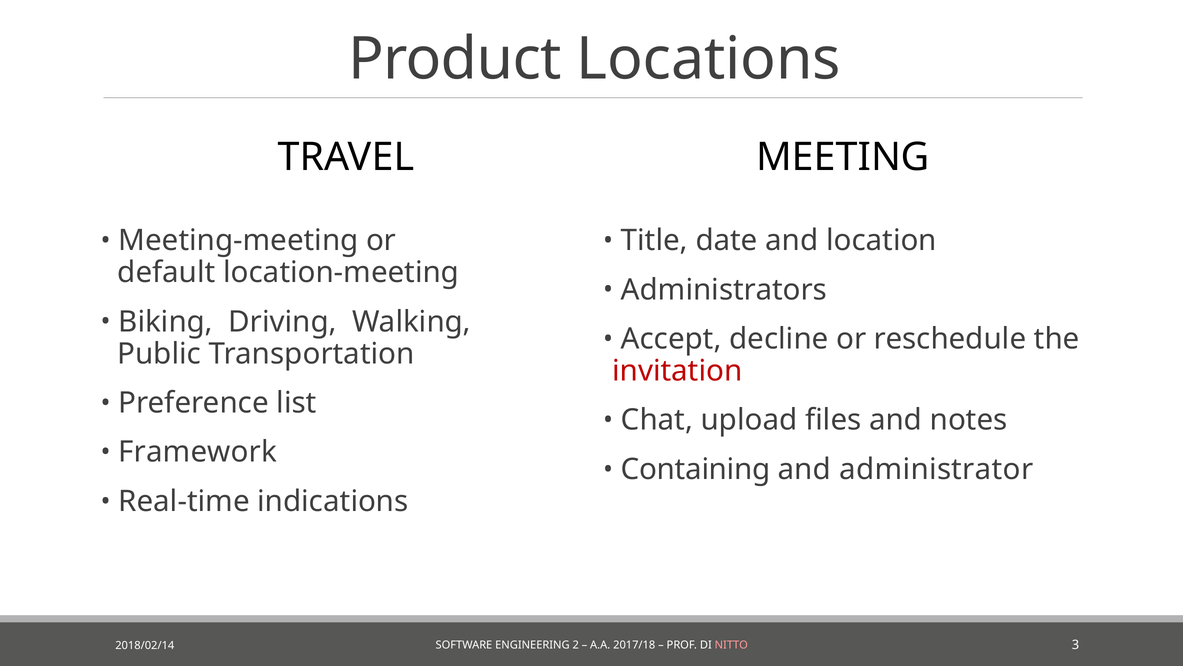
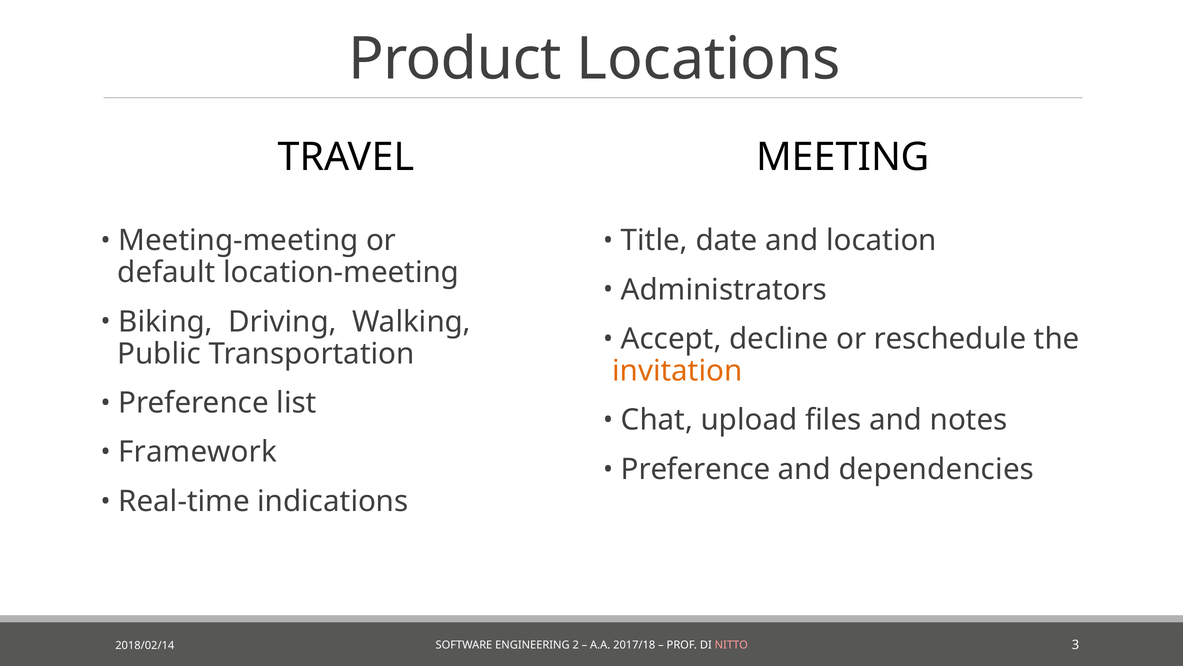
invitation colour: red -> orange (677, 371)
Containing: Containing -> Preference (696, 469)
administrator: administrator -> dependencies (936, 469)
